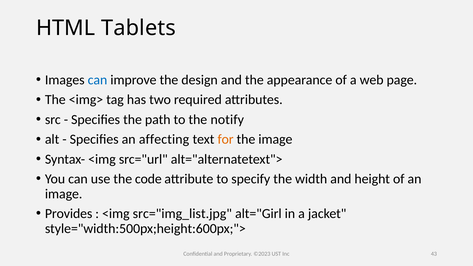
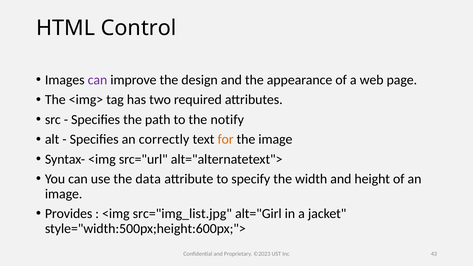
Tablets: Tablets -> Control (139, 28)
can colour: blue -> purple (97, 80)
affecting: affecting -> correctly (164, 139)
code: code -> data (148, 179)
